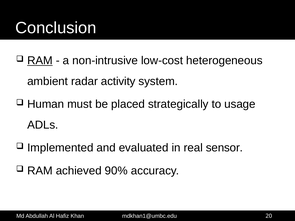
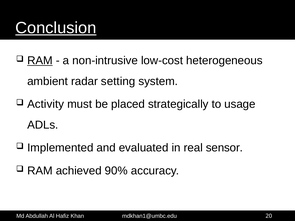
Conclusion underline: none -> present (56, 28)
activity: activity -> setting (118, 81)
Human: Human -> Activity (46, 104)
